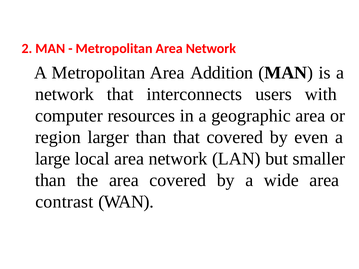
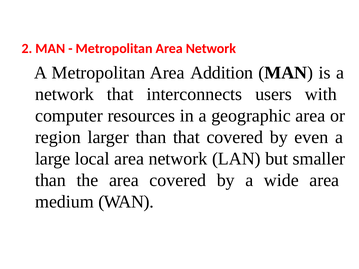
contrast: contrast -> medium (64, 202)
